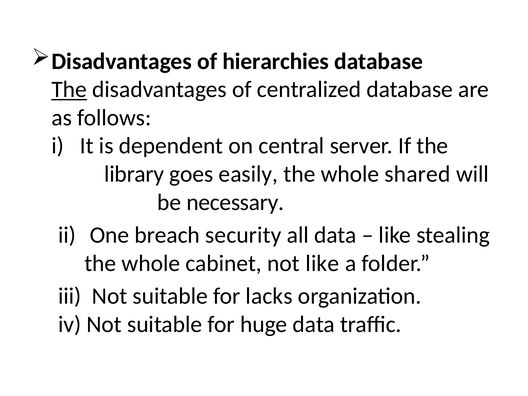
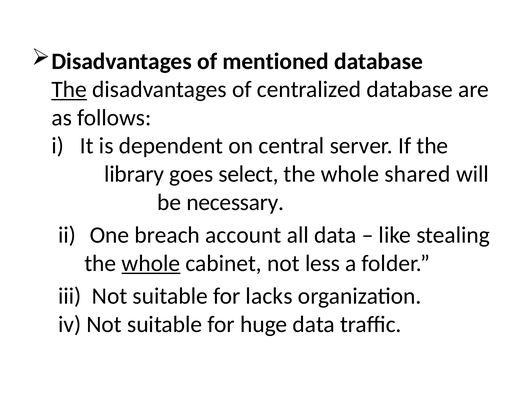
hierarchies: hierarchies -> mentioned (276, 61)
easily: easily -> select (249, 174)
security: security -> account (243, 235)
whole underline: none -> present (151, 263)
not like: like -> less (322, 263)
